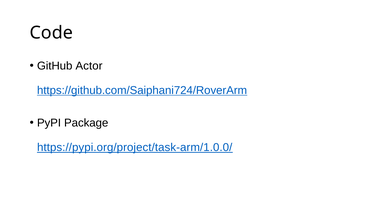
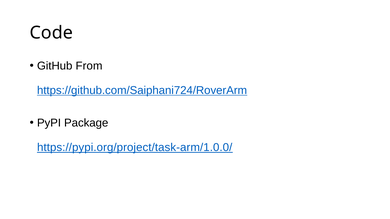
Actor: Actor -> From (89, 66)
